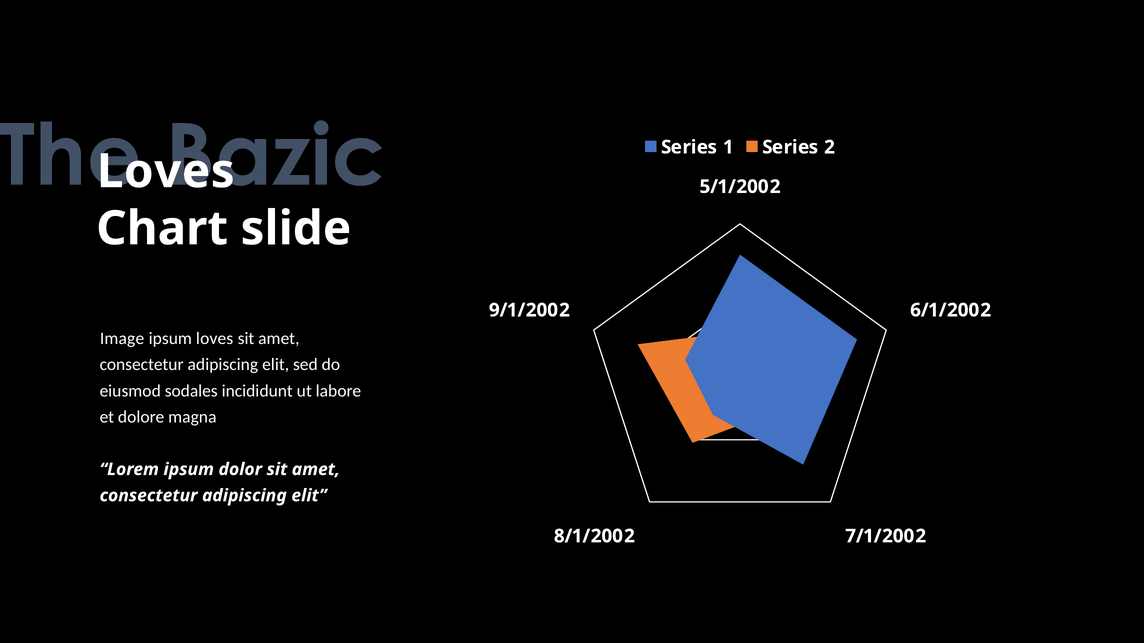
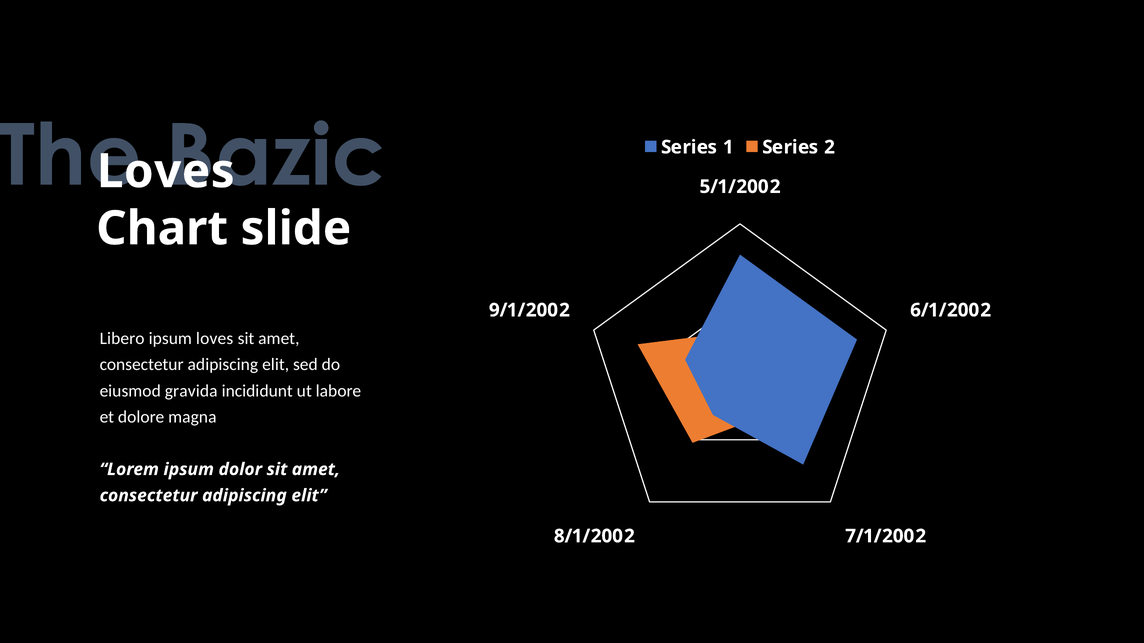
Image: Image -> Libero (122, 339)
sodales: sodales -> gravida (191, 391)
